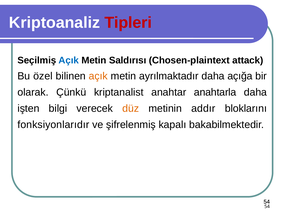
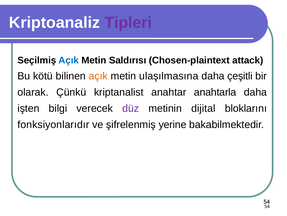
Tipleri colour: red -> purple (128, 23)
özel: özel -> kötü (43, 76)
ayrılmaktadır: ayrılmaktadır -> ulaşılmasına (169, 76)
açığa: açığa -> çeşitli (240, 76)
düz colour: orange -> purple (131, 108)
addır: addır -> dijital (203, 108)
kapalı: kapalı -> yerine (172, 124)
